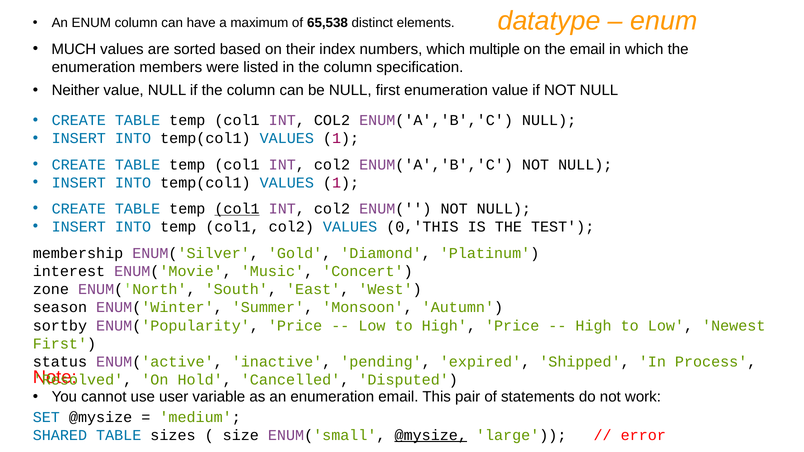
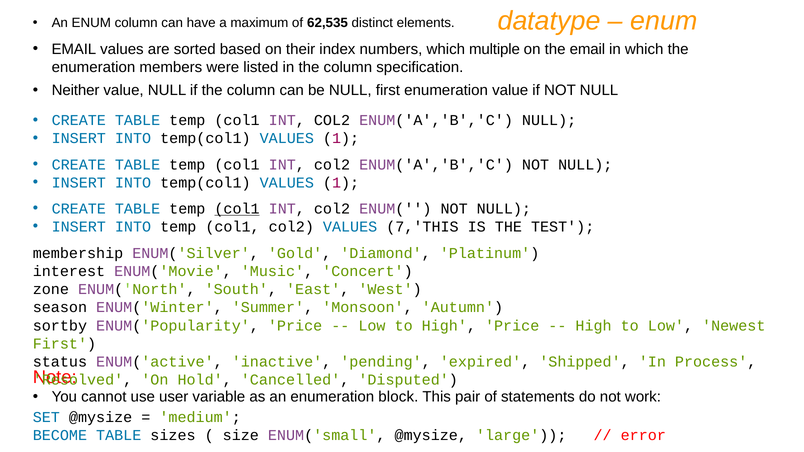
65,538: 65,538 -> 62,535 (327, 23)
MUCH: MUCH -> EMAIL (74, 49)
0,'THIS: 0,'THIS -> 7,'THIS (422, 227)
enumeration email: email -> block (398, 397)
SHARED: SHARED -> BECOME (60, 435)
@mysize underline: present -> none (431, 435)
